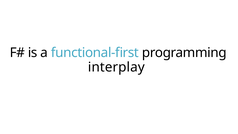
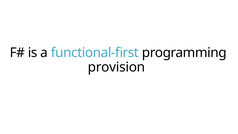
interplay: interplay -> provision (116, 67)
